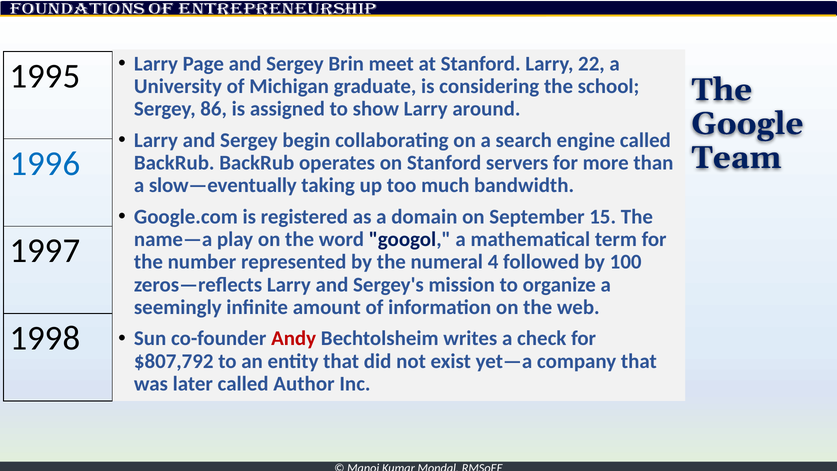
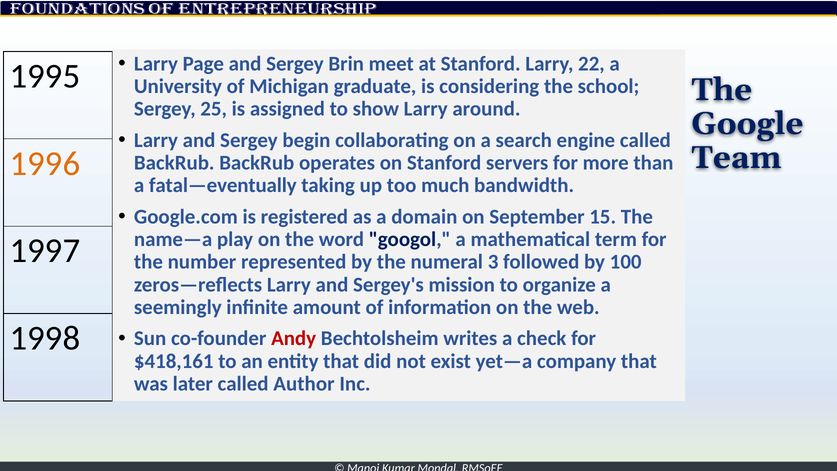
86: 86 -> 25 (214, 109)
1996 colour: blue -> orange (45, 164)
slow—eventually: slow—eventually -> fatal—eventually (223, 185)
4: 4 -> 3 (493, 262)
$807,792: $807,792 -> $418,161 (174, 361)
